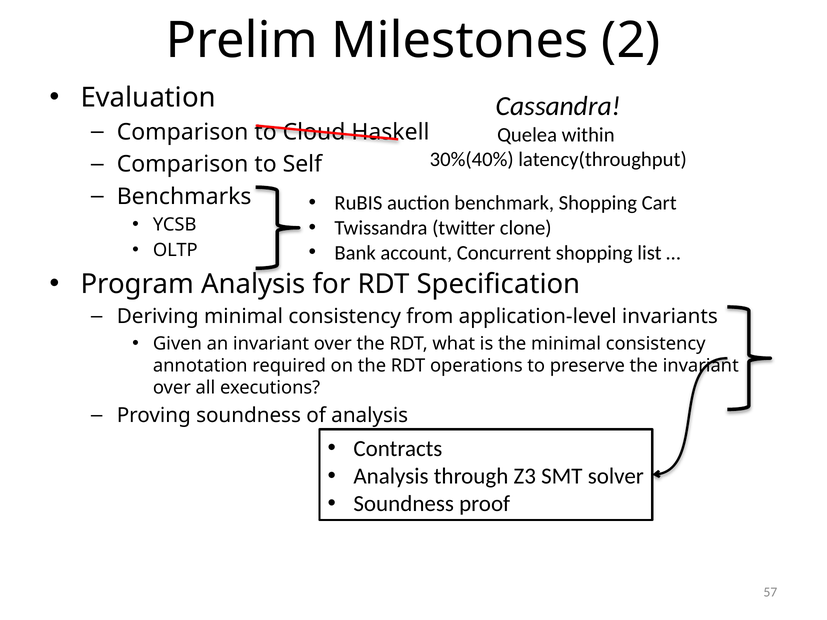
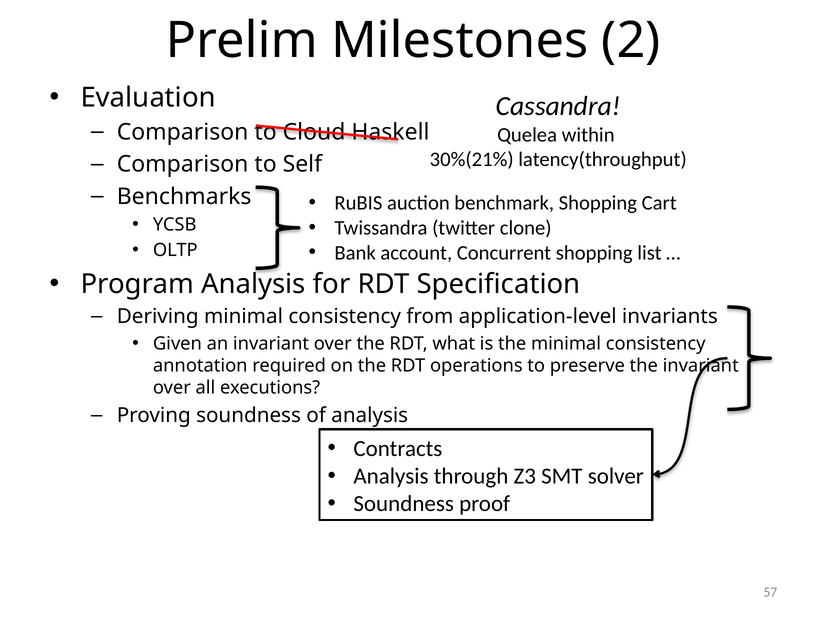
30%(40%: 30%(40% -> 30%(21% (472, 160)
